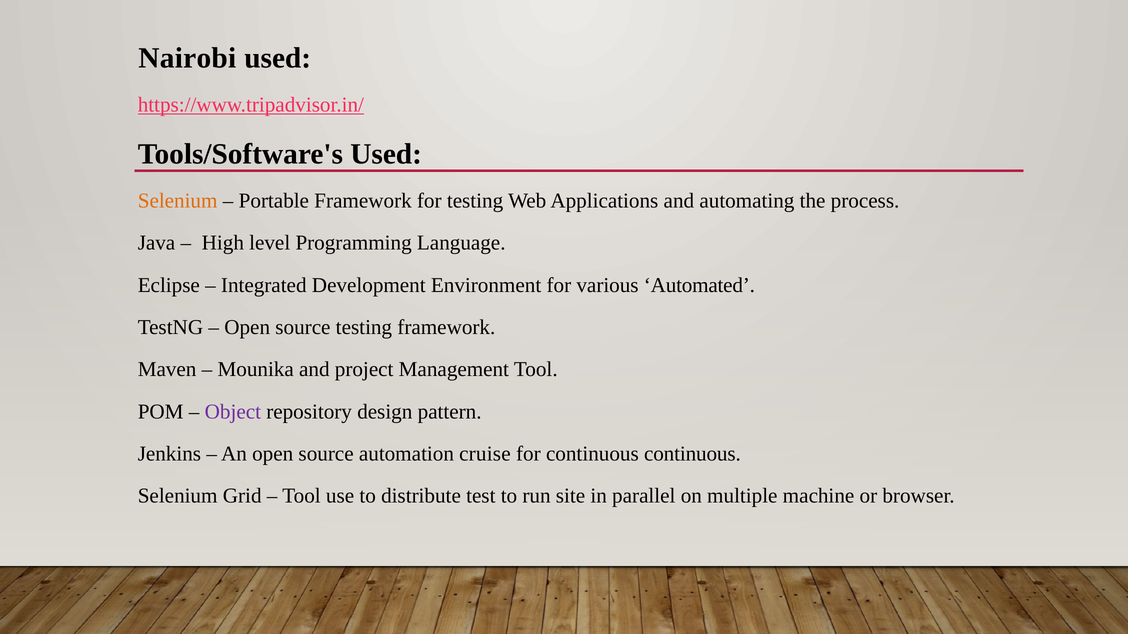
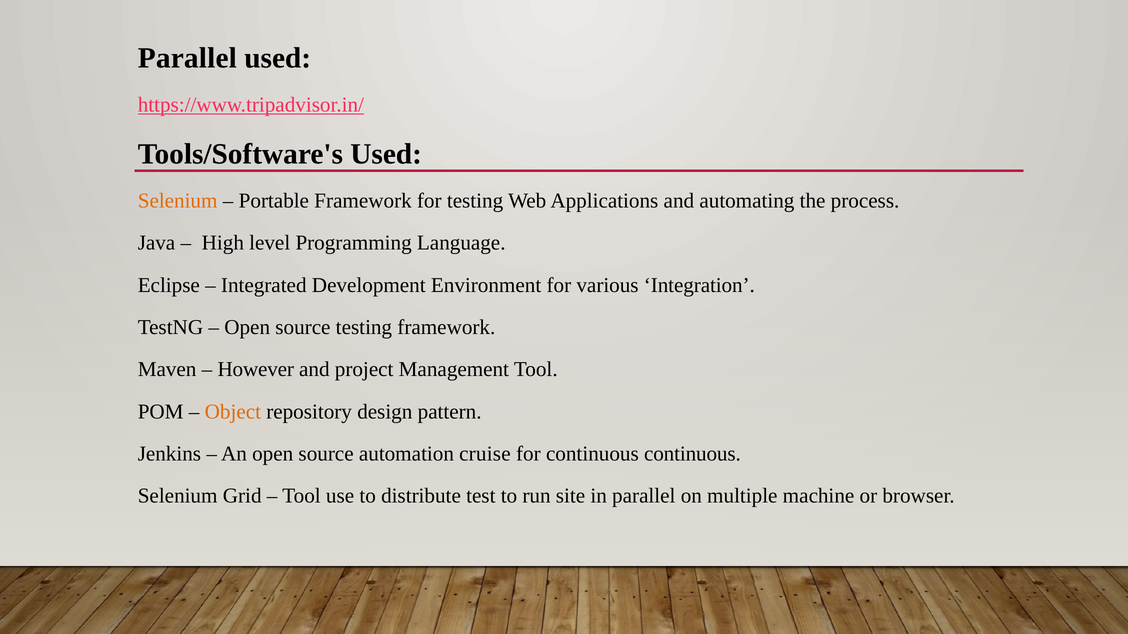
Nairobi: Nairobi -> Parallel (187, 58)
Automated: Automated -> Integration (699, 285)
Mounika: Mounika -> However (256, 370)
Object colour: purple -> orange (233, 412)
